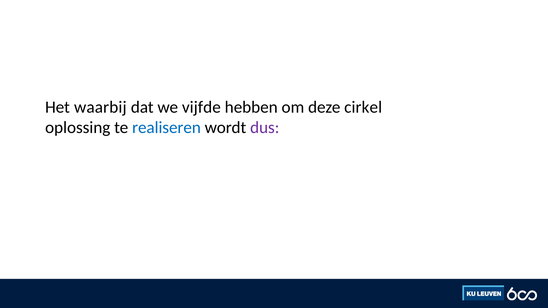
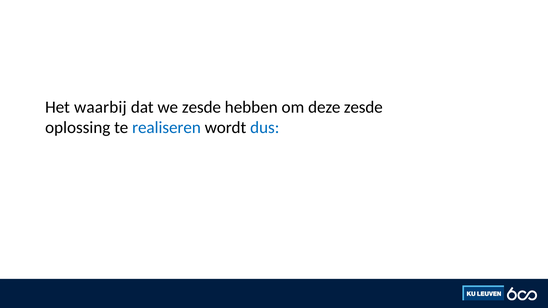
we vijfde: vijfde -> zesde (201, 107)
deze cirkel: cirkel -> zesde (363, 107)
dus colour: purple -> blue (265, 128)
